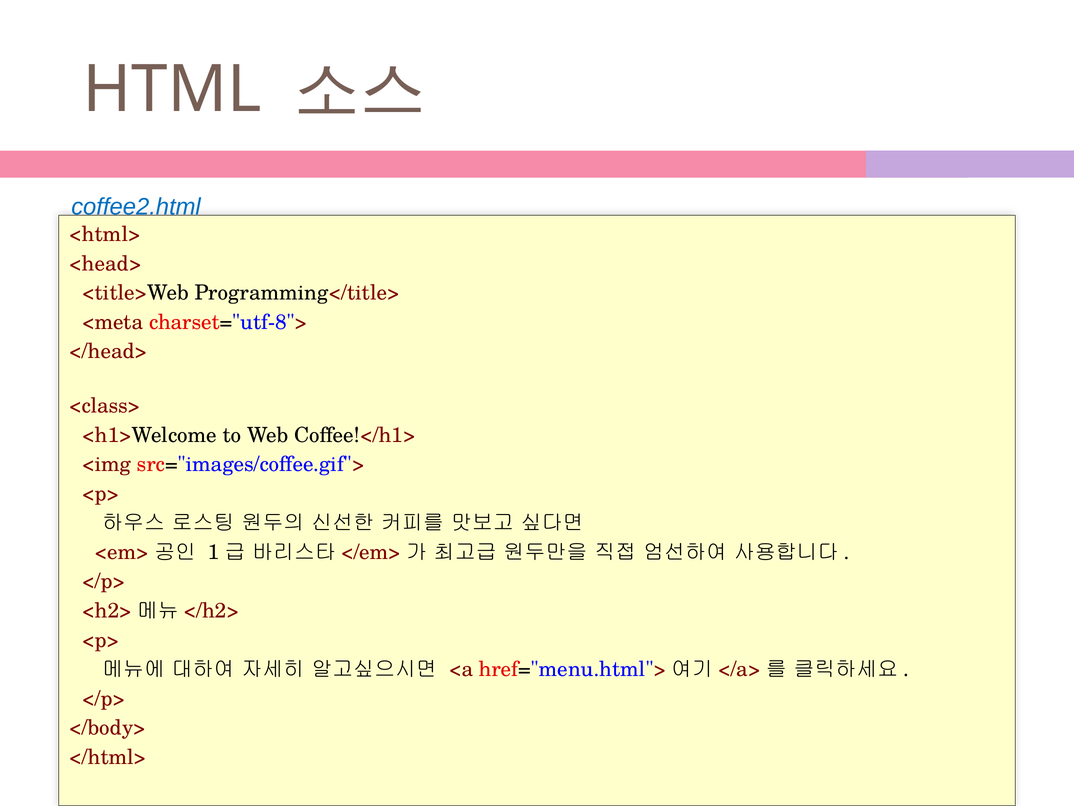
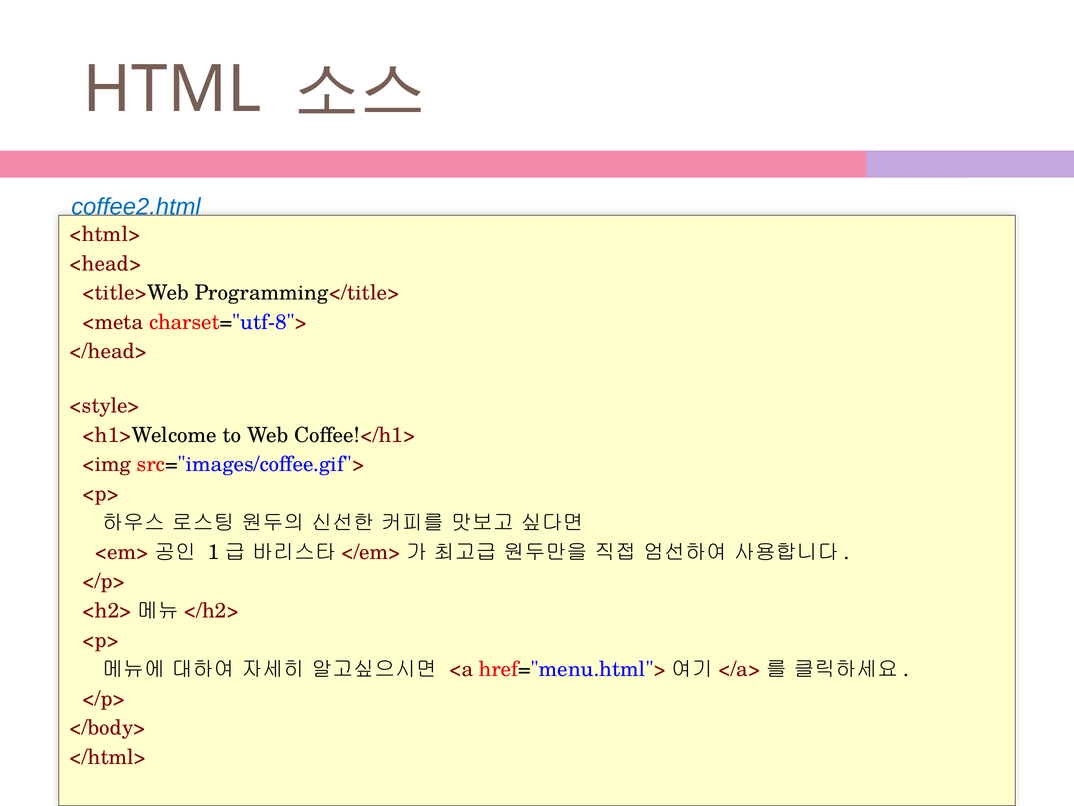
<class>: <class> -> <style> (105, 406)
